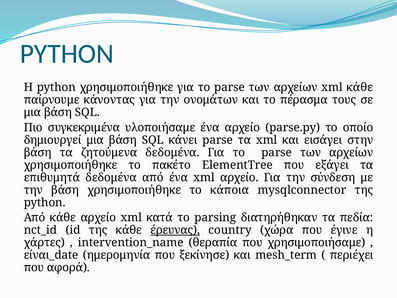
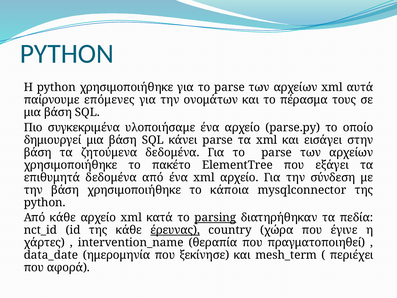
xml κάθε: κάθε -> αυτά (360, 87)
κάνοντας: κάνοντας -> επόμενες (109, 100)
parsing underline: none -> present (215, 217)
χρησιμοποιήσαμε: χρησιμοποιήσαμε -> πραγματοποιηθεί (316, 242)
είναι_date: είναι_date -> data_date (51, 255)
